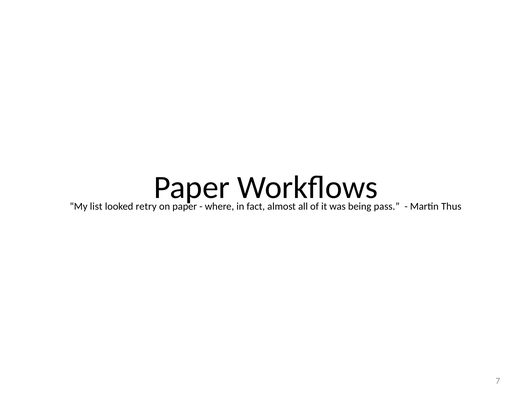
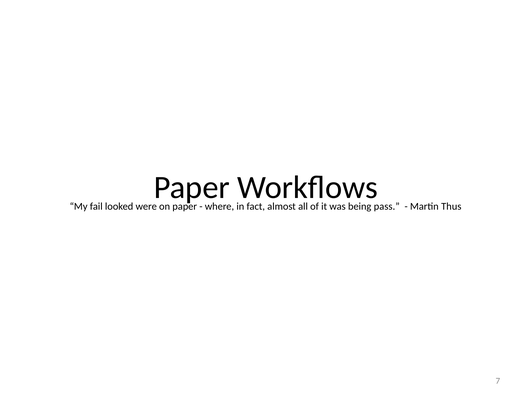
list: list -> fail (96, 206)
retry: retry -> were (146, 206)
